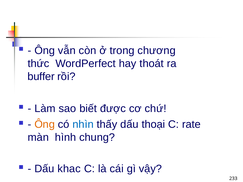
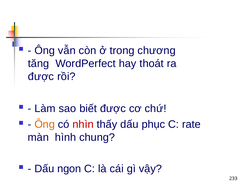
thức: thức -> tăng (39, 64)
buffer: buffer -> được (41, 77)
nhìn colour: blue -> red (83, 125)
thoại: thoại -> phục (153, 125)
khac: khac -> ngon (69, 169)
